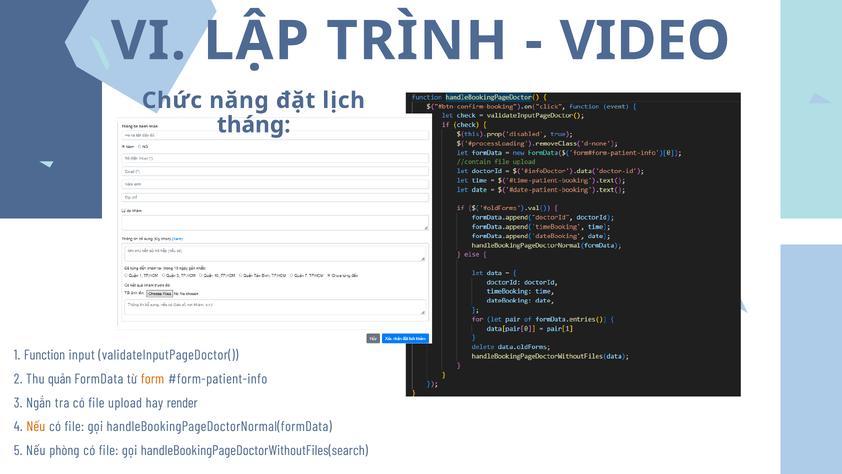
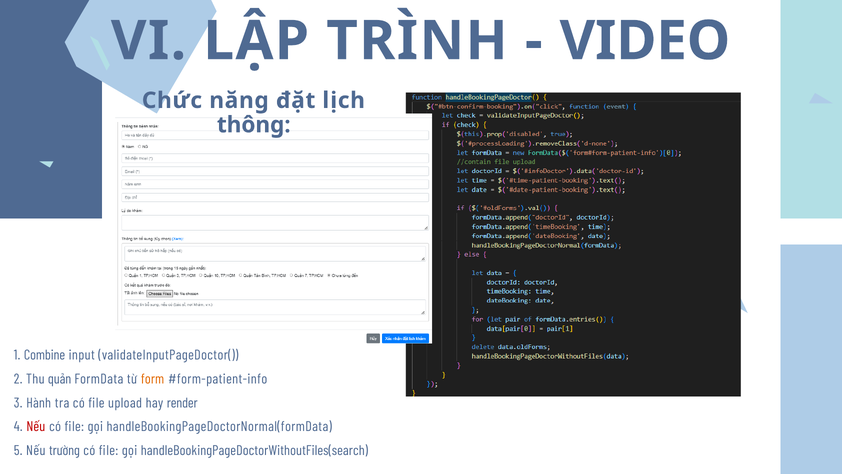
tháng: tháng -> thông (254, 125)
Function: Function -> Combine (45, 355)
Ngắn: Ngắn -> Hành (39, 403)
Nếu colour: orange -> red (36, 426)
phòng: phòng -> trường (64, 450)
